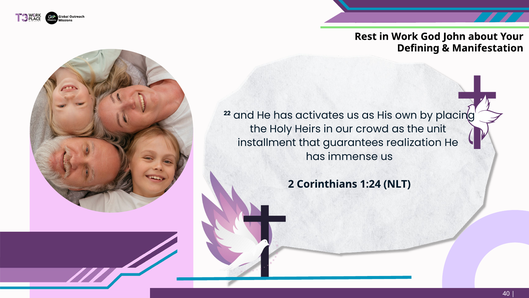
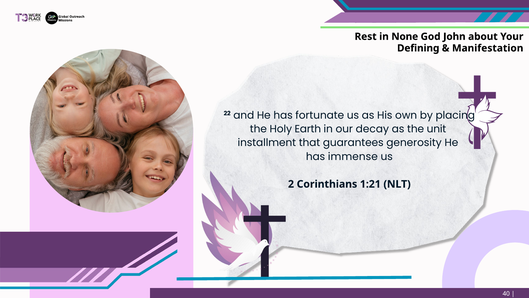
Work: Work -> None (405, 37)
activates: activates -> fortunate (320, 115)
Heirs: Heirs -> Earth (308, 129)
crowd: crowd -> decay (372, 129)
realization: realization -> generosity (414, 143)
1:24: 1:24 -> 1:21 (370, 184)
